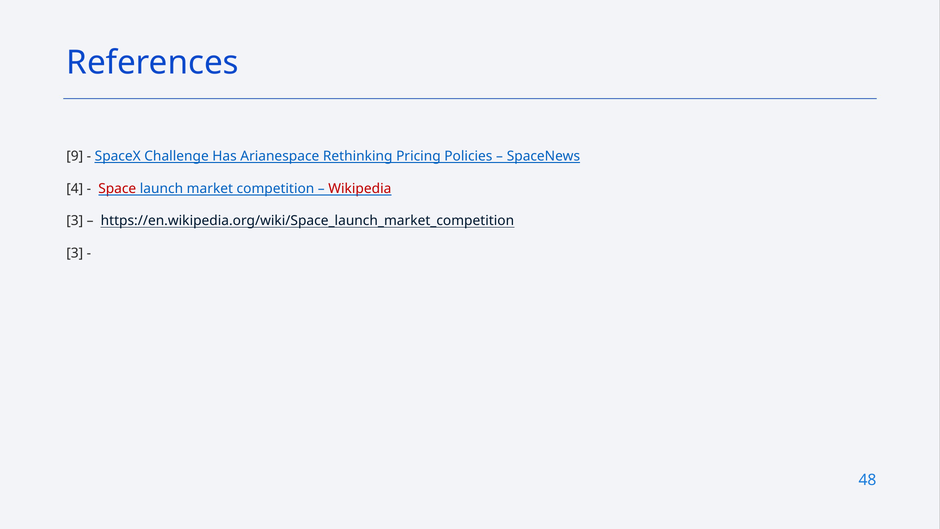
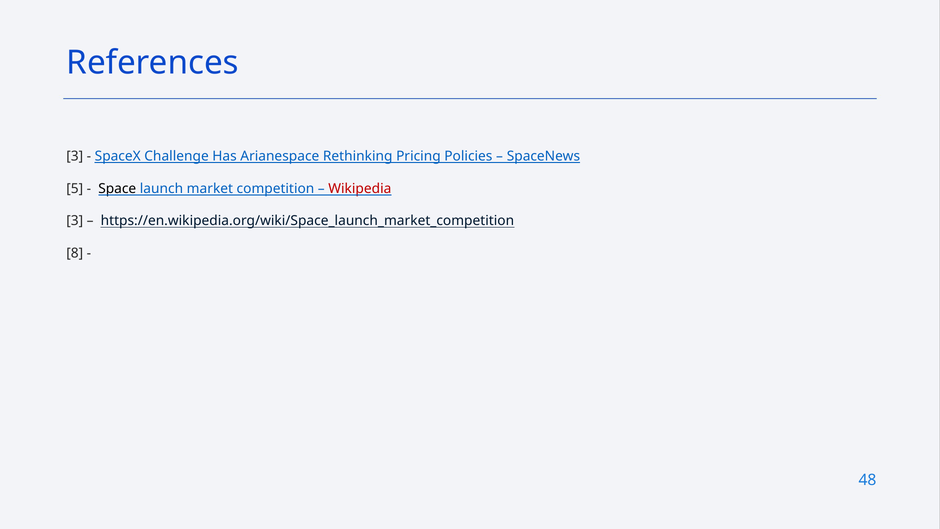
9: 9 -> 3 (75, 156)
4: 4 -> 5 (75, 188)
Space colour: red -> black (117, 188)
3: 3 -> 8 (75, 253)
